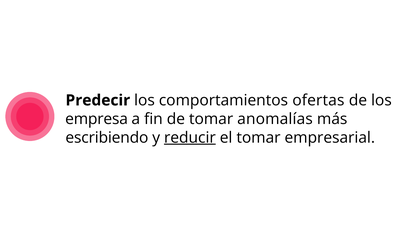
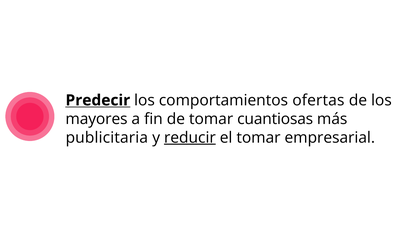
Predecir underline: none -> present (98, 100)
empresa: empresa -> mayores (96, 119)
anomalías: anomalías -> cuantiosas (275, 119)
escribiendo: escribiendo -> publicitaria (107, 138)
